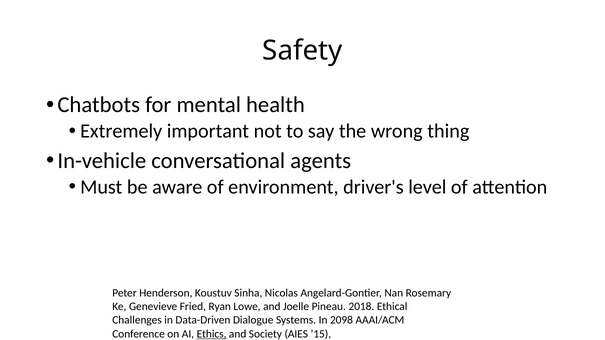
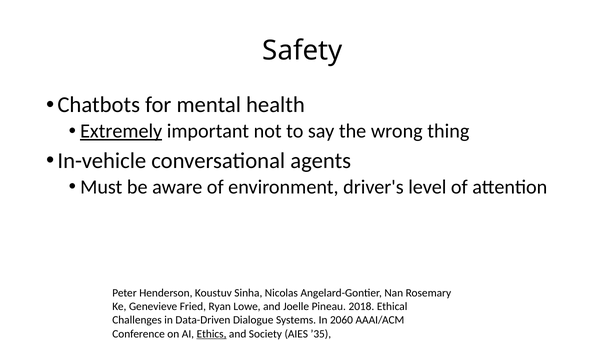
Extremely underline: none -> present (121, 131)
2098: 2098 -> 2060 (341, 320)
’15: ’15 -> ’35 (321, 334)
